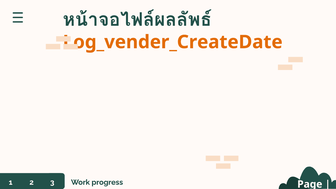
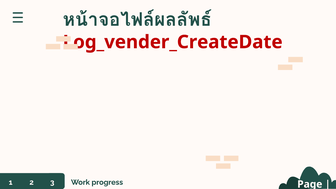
Log_vender_CreateDate colour: orange -> red (173, 42)
